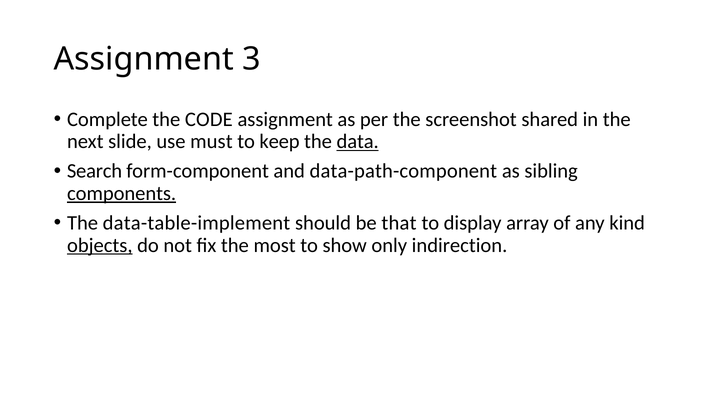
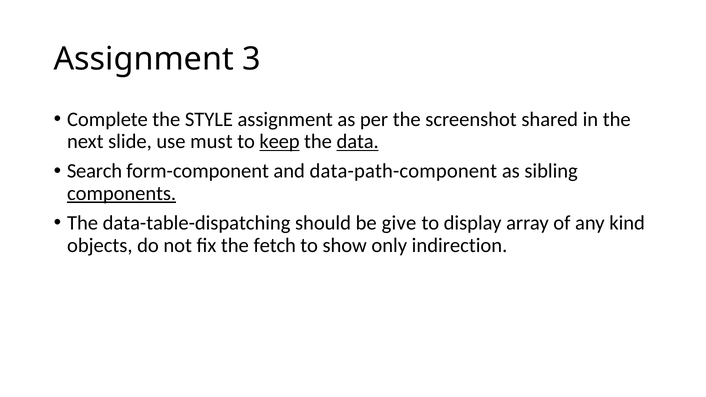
CODE: CODE -> STYLE (209, 119)
keep underline: none -> present (280, 142)
data-table-implement: data-table-implement -> data-table-dispatching (197, 223)
that: that -> give (399, 223)
objects underline: present -> none (100, 245)
most: most -> fetch (275, 245)
